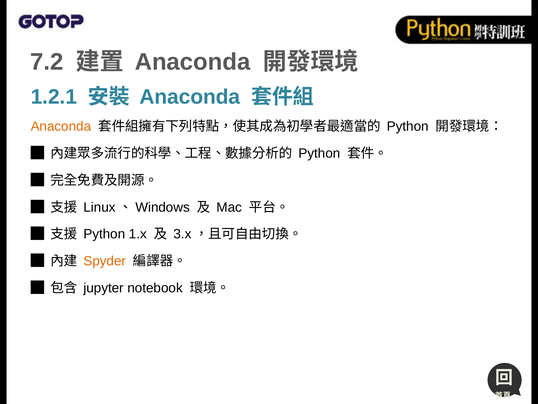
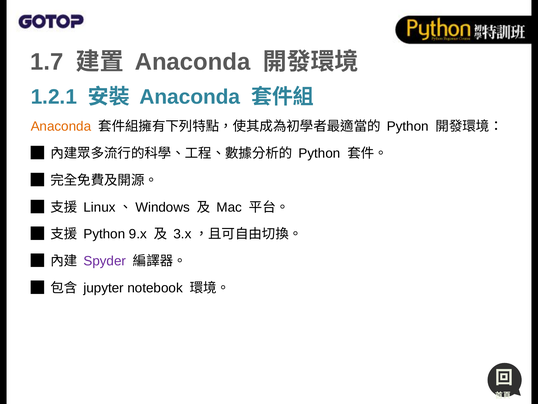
7.2: 7.2 -> 1.7 (47, 62)
1.x: 1.x -> 9.x (138, 234)
Spyder colour: orange -> purple (105, 261)
